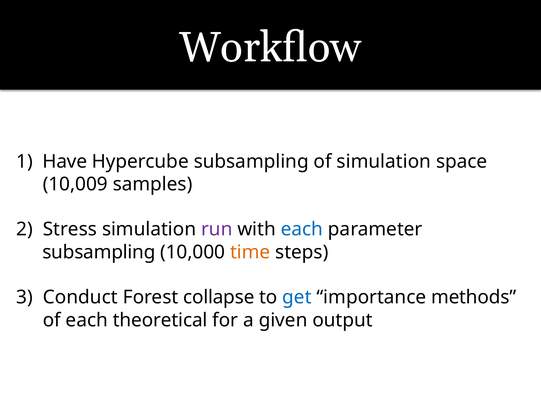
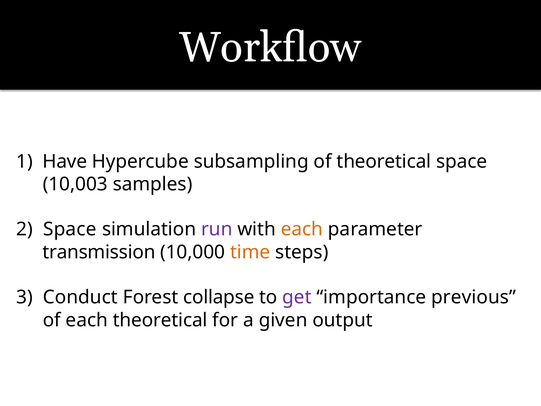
of simulation: simulation -> theoretical (384, 161)
10,009: 10,009 -> 10,003 (75, 184)
Stress: Stress -> Space (70, 229)
each colour: blue -> orange (302, 229)
subsampling: subsampling -> transmission (99, 252)
get colour: blue -> purple (297, 297)
methods: methods -> previous (474, 297)
